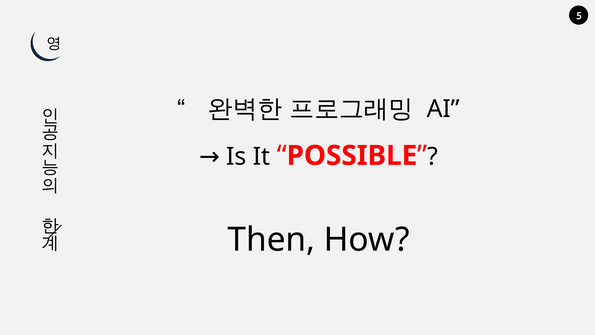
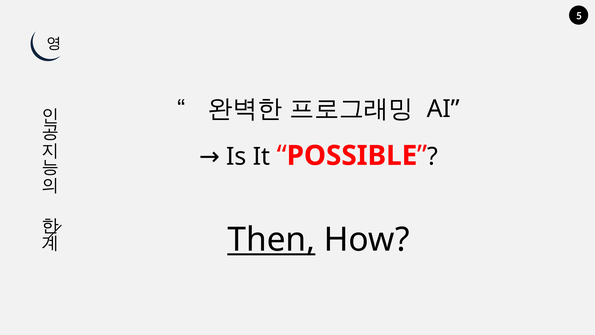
Then underline: none -> present (271, 240)
